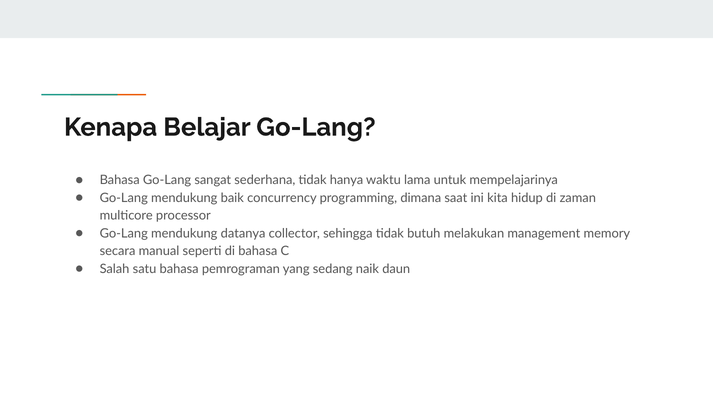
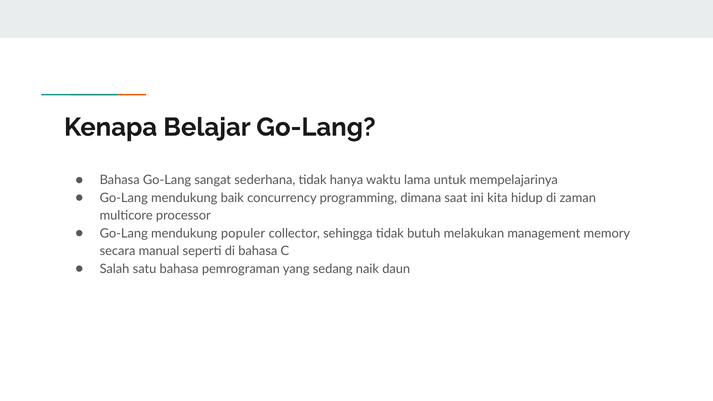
datanya: datanya -> populer (243, 233)
